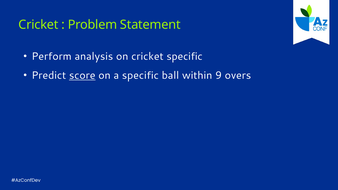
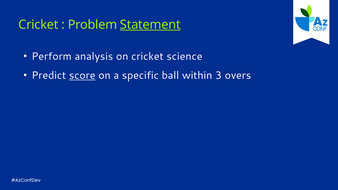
Statement underline: none -> present (150, 25)
cricket specific: specific -> science (184, 57)
9: 9 -> 3 (219, 76)
